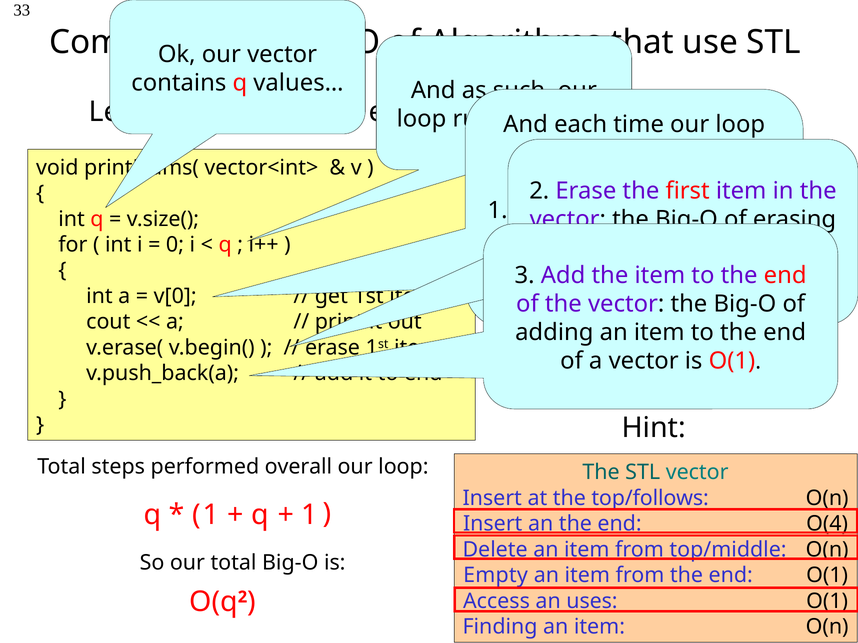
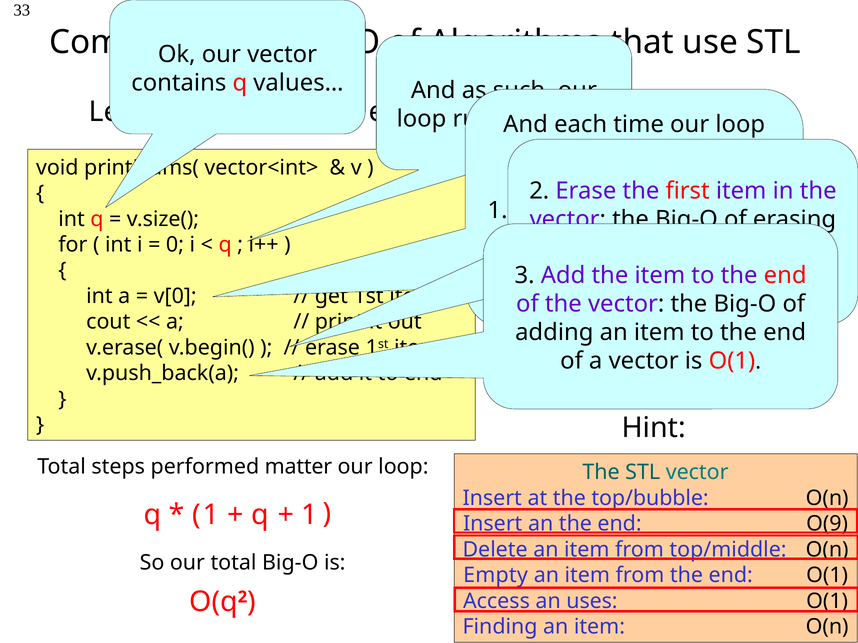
overall: overall -> matter (298, 467)
top/follows: top/follows -> top/bubble (650, 498)
O(4: O(4 -> O(9 (827, 524)
